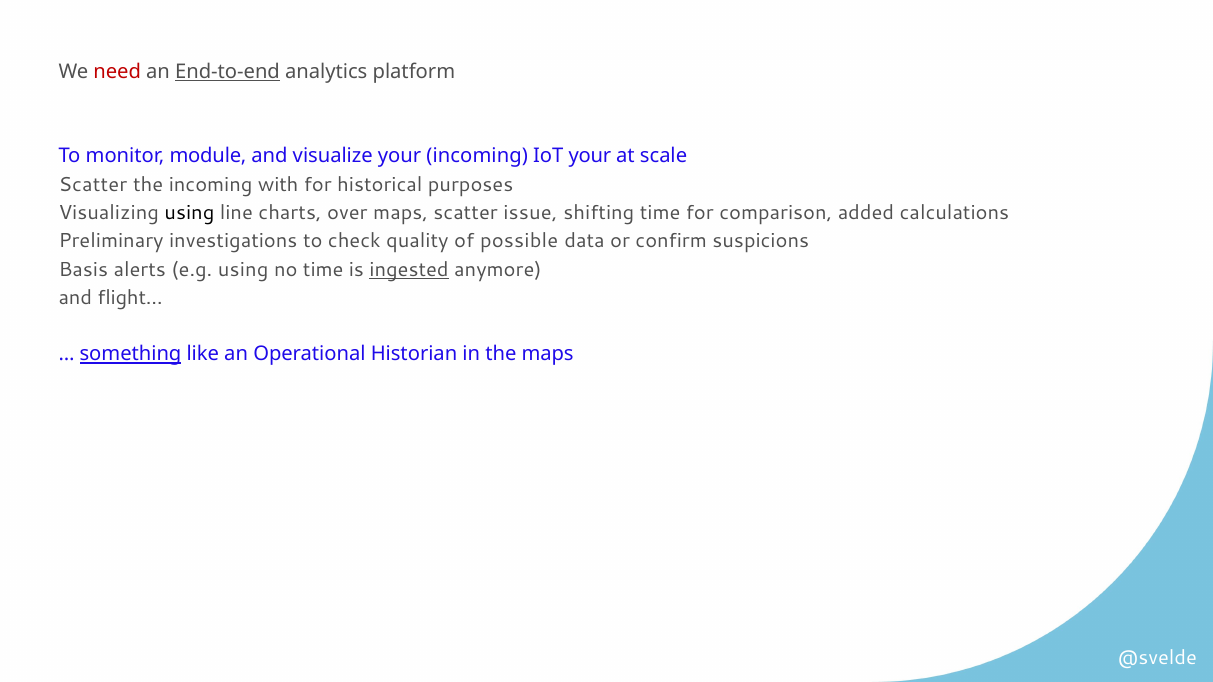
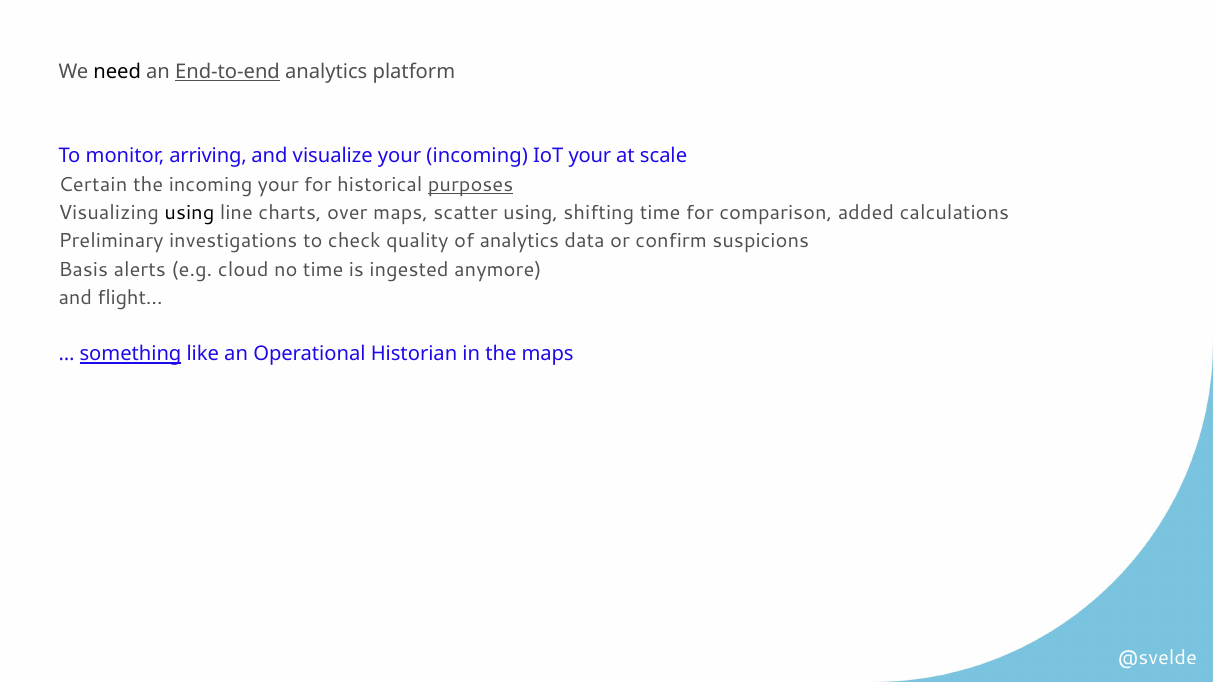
need colour: red -> black (117, 72)
module: module -> arriving (208, 156)
Scatter: Scatter -> Certain (93, 185)
incoming with: with -> your (278, 185)
purposes underline: none -> present (471, 185)
scatter issue: issue -> using (531, 213)
of possible: possible -> analytics (519, 241)
e.g using: using -> cloud (243, 270)
ingested underline: present -> none (409, 270)
